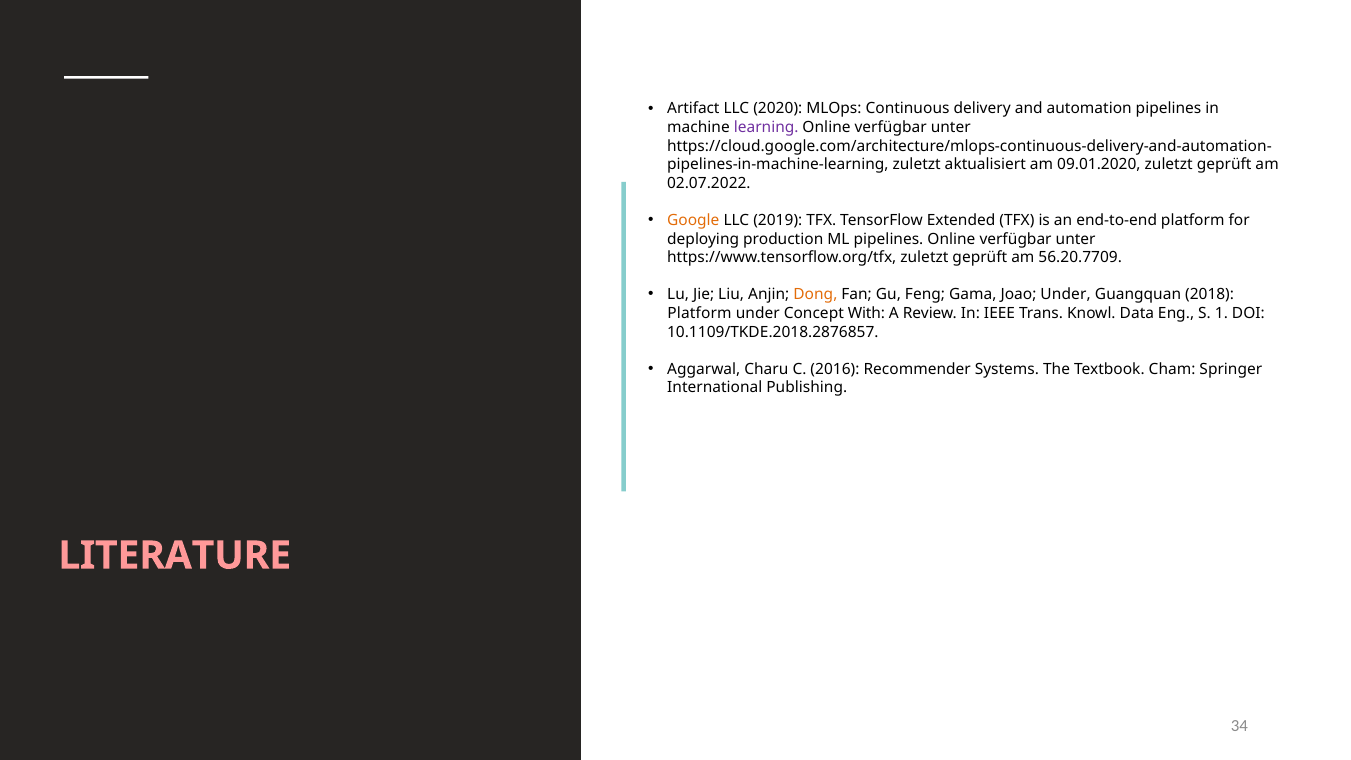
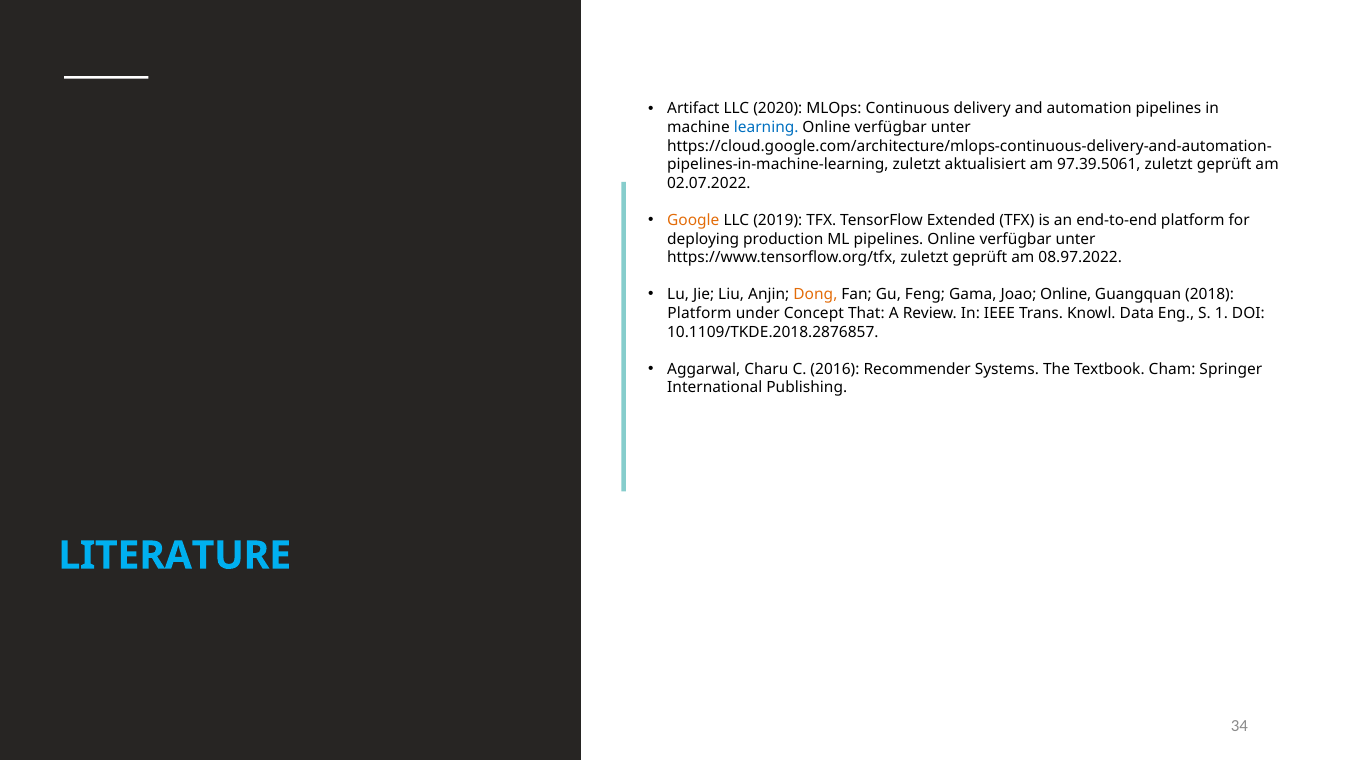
learning colour: purple -> blue (766, 127)
09.01.2020: 09.01.2020 -> 97.39.5061 (1099, 165)
56.20.7709: 56.20.7709 -> 08.97.2022 (1080, 258)
Joao Under: Under -> Online (1066, 295)
With: With -> That (866, 313)
LITERATURE colour: pink -> light blue (175, 555)
